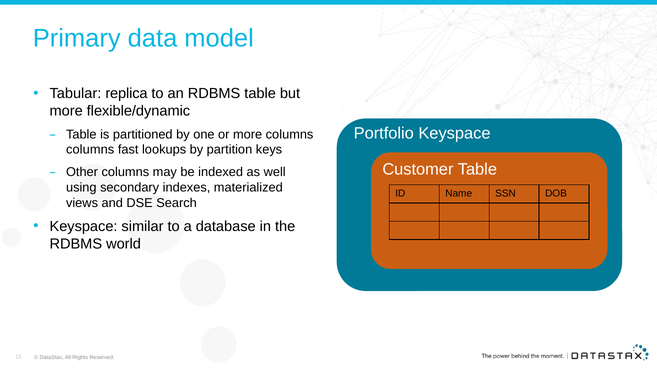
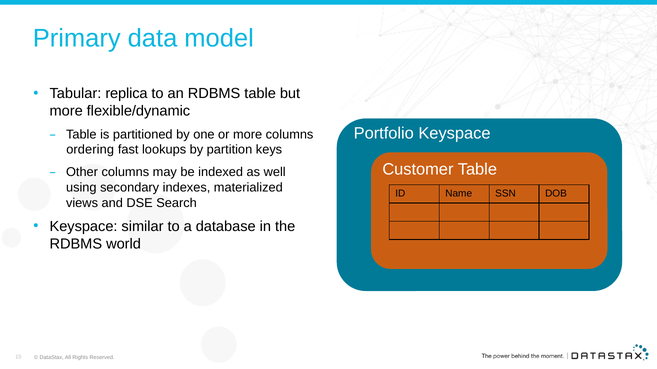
columns: columns -> ordering (90, 150)
